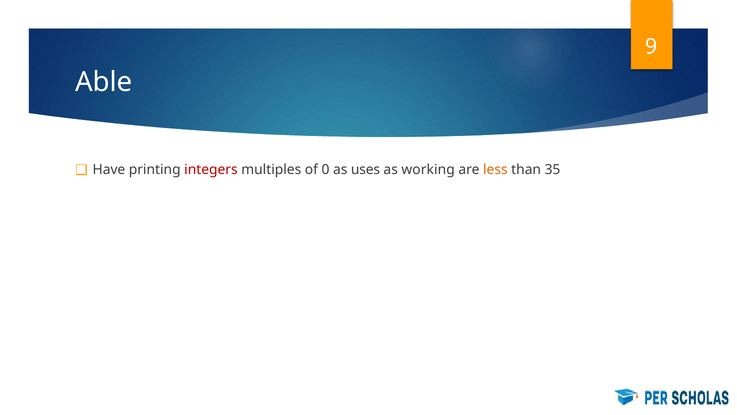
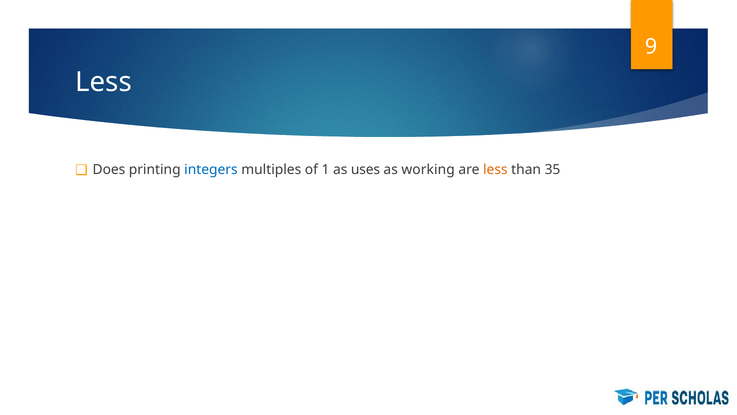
Able: Able -> Less (104, 82)
Have: Have -> Does (109, 169)
integers colour: red -> blue (211, 169)
0: 0 -> 1 (325, 169)
